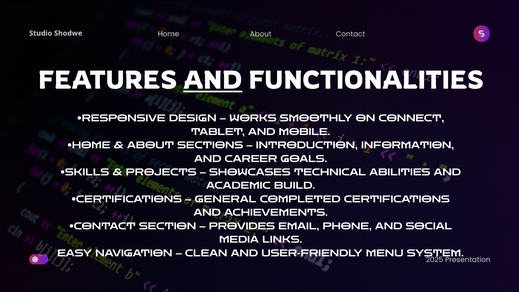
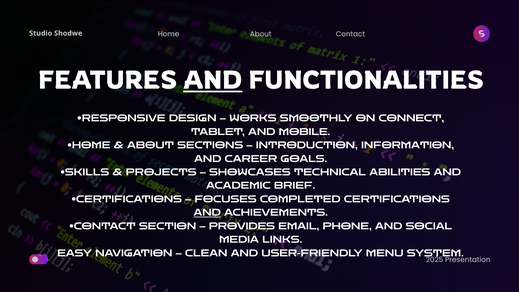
BUILD: BUILD -> BRIEF (295, 186)
GENERAL: GENERAL -> FOCUSES (226, 199)
AND underline: none -> present (207, 213)
